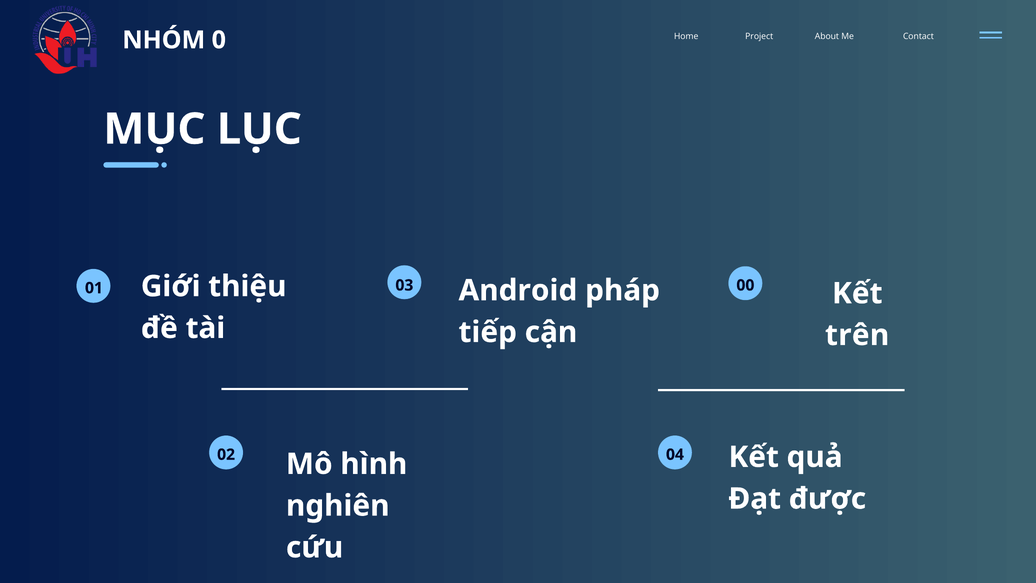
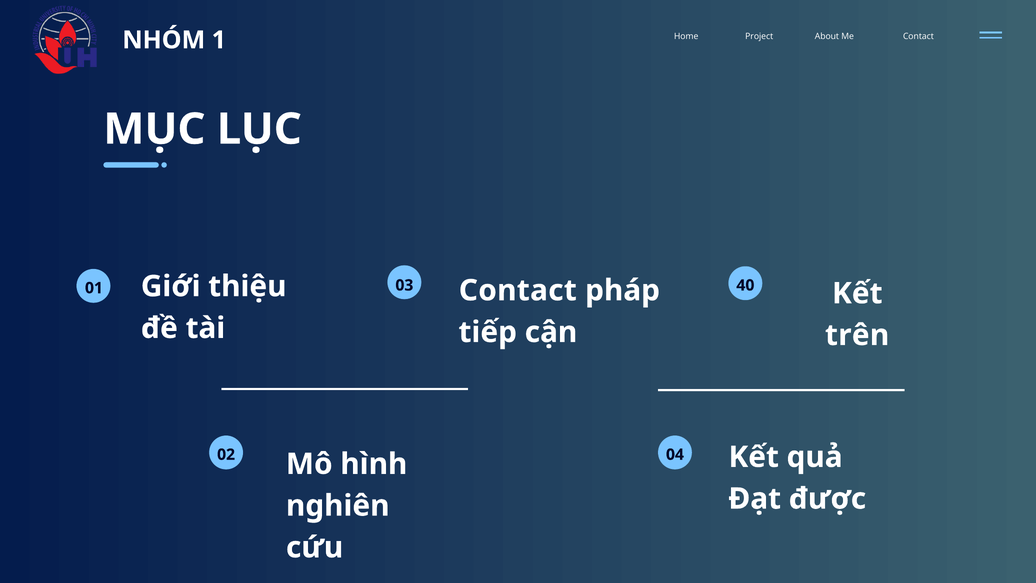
0: 0 -> 1 (219, 40)
00: 00 -> 40 (745, 285)
Android: Android -> Contact (518, 290)
